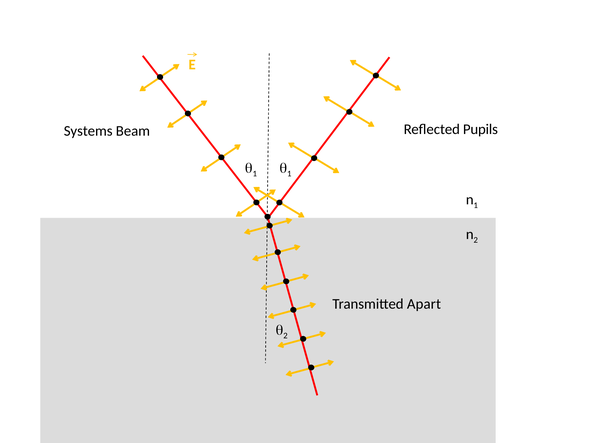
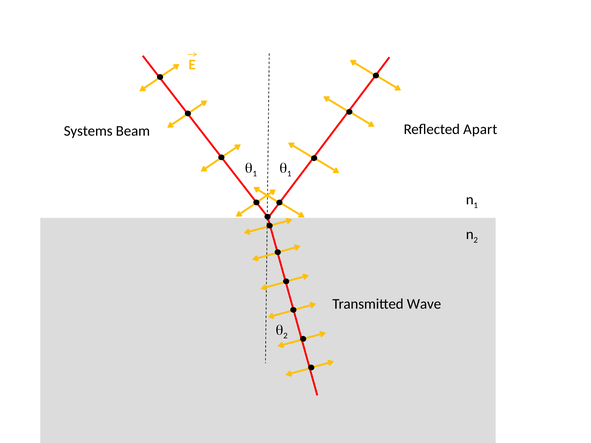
Pupils: Pupils -> Apart (480, 129)
Apart: Apart -> Wave (424, 304)
